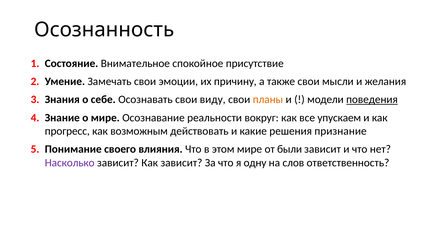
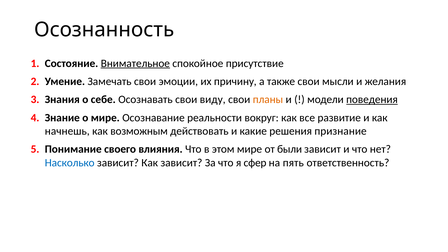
Внимательное underline: none -> present (135, 63)
упускаем: упускаем -> развитие (339, 118)
прогресс: прогресс -> начнешь (67, 131)
Насколько colour: purple -> blue (70, 163)
одну: одну -> сфер (255, 163)
слов: слов -> пять (293, 163)
